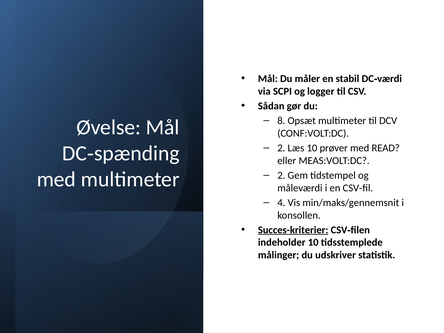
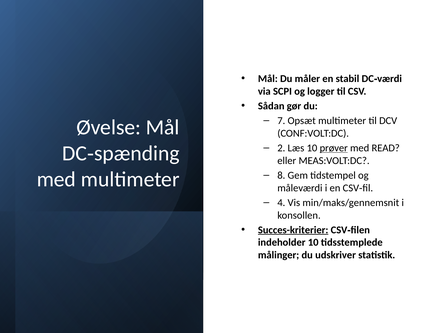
8: 8 -> 7 (281, 121)
prøver underline: none -> present (334, 148)
2: 2 -> 8 (281, 175)
